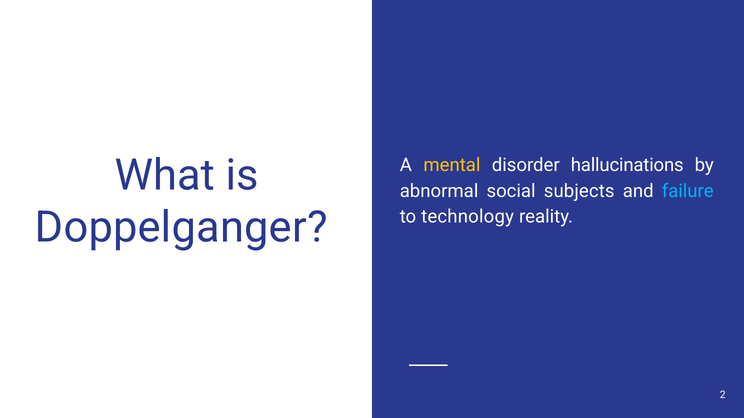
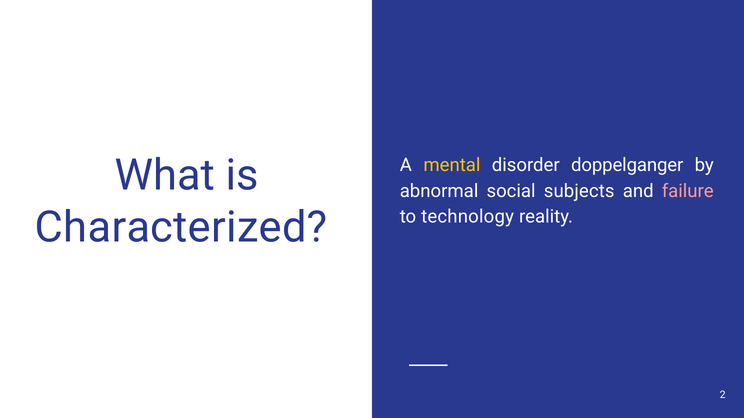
hallucinations: hallucinations -> doppelganger (627, 165)
failure colour: light blue -> pink (688, 191)
Doppelganger: Doppelganger -> Characterized (181, 228)
